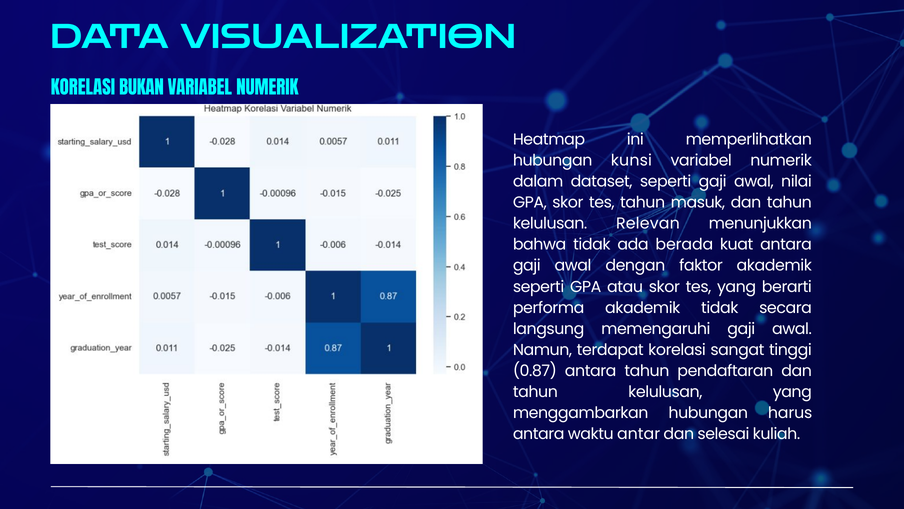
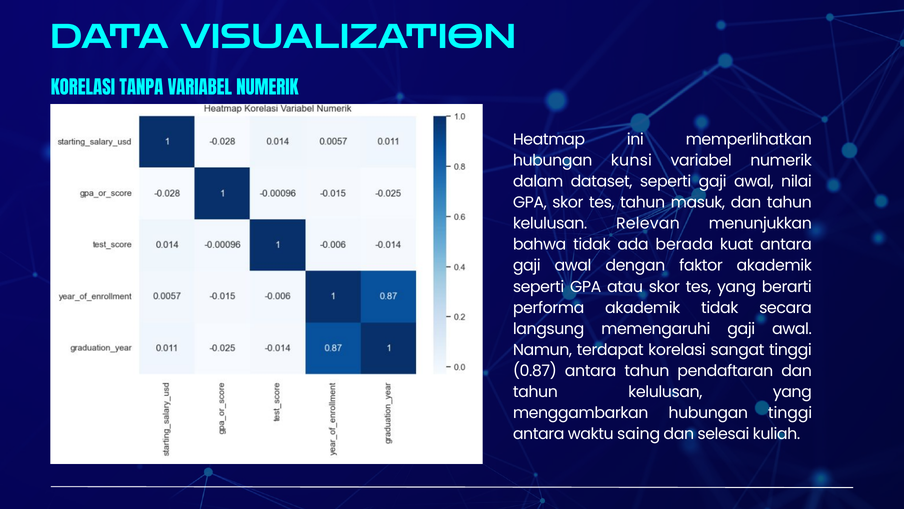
BUKAN: BUKAN -> TANPA (141, 89)
hubungan harus: harus -> tinggi (790, 413)
antar: antar -> saing (639, 434)
